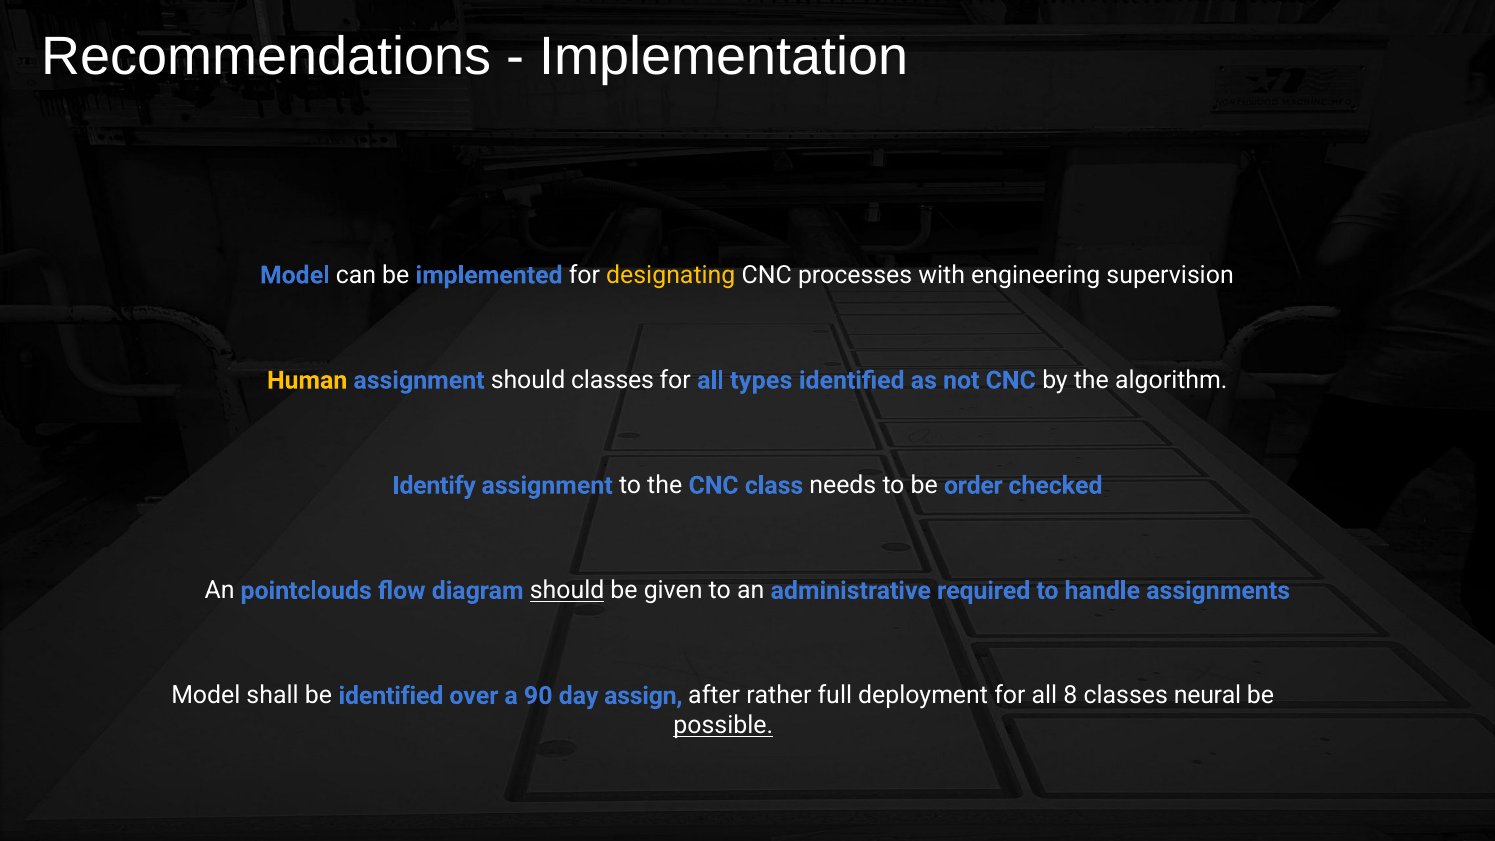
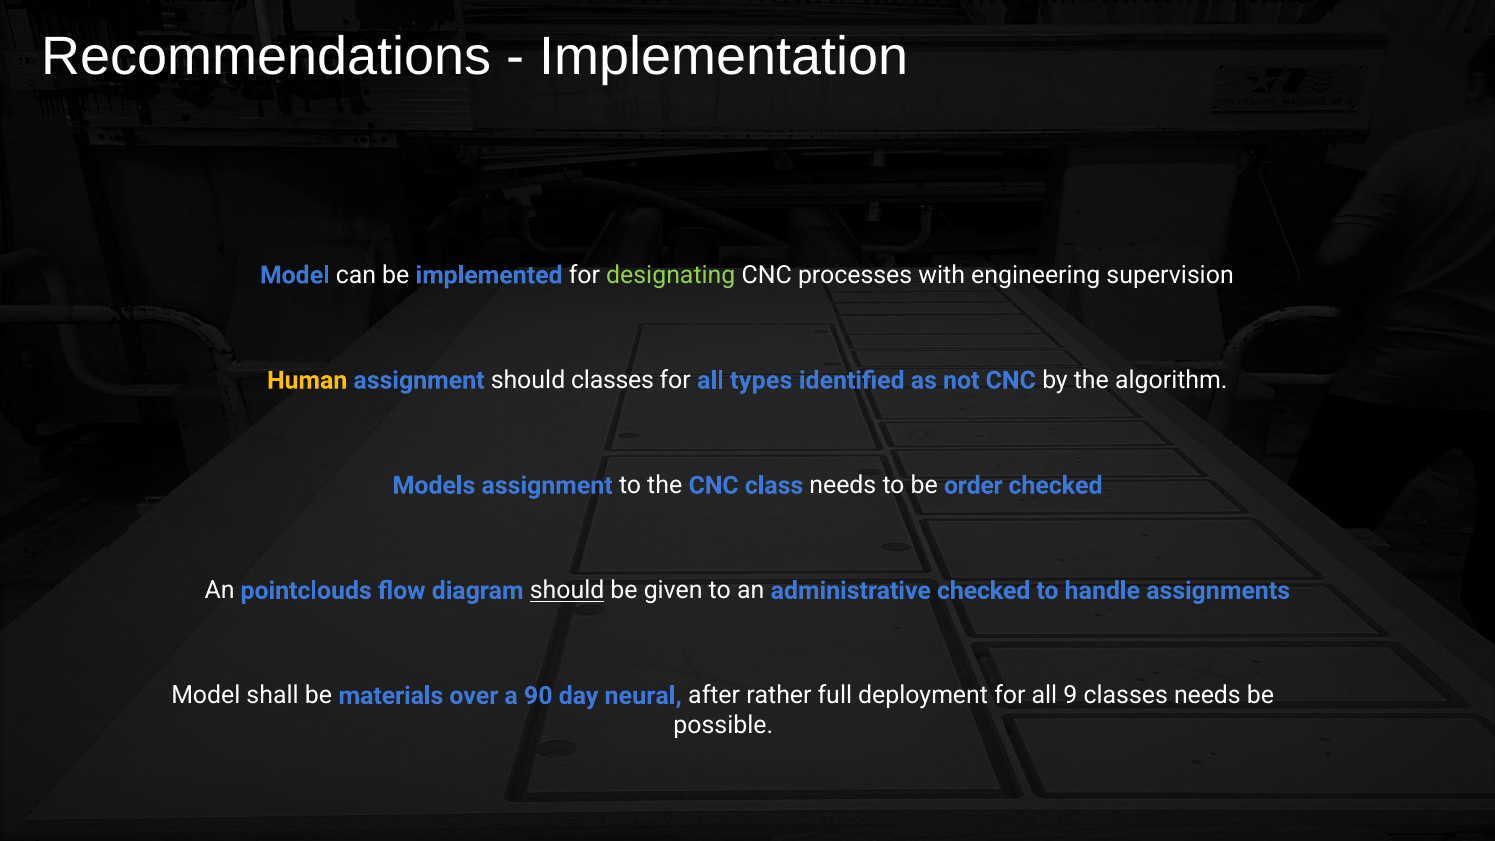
designating colour: yellow -> light green (671, 275)
Identify: Identify -> Models (434, 485)
administrative required: required -> checked (984, 591)
be identified: identified -> materials (391, 696)
assign: assign -> neural (643, 696)
8: 8 -> 9 (1070, 696)
classes neural: neural -> needs (1207, 696)
possible underline: present -> none (723, 726)
